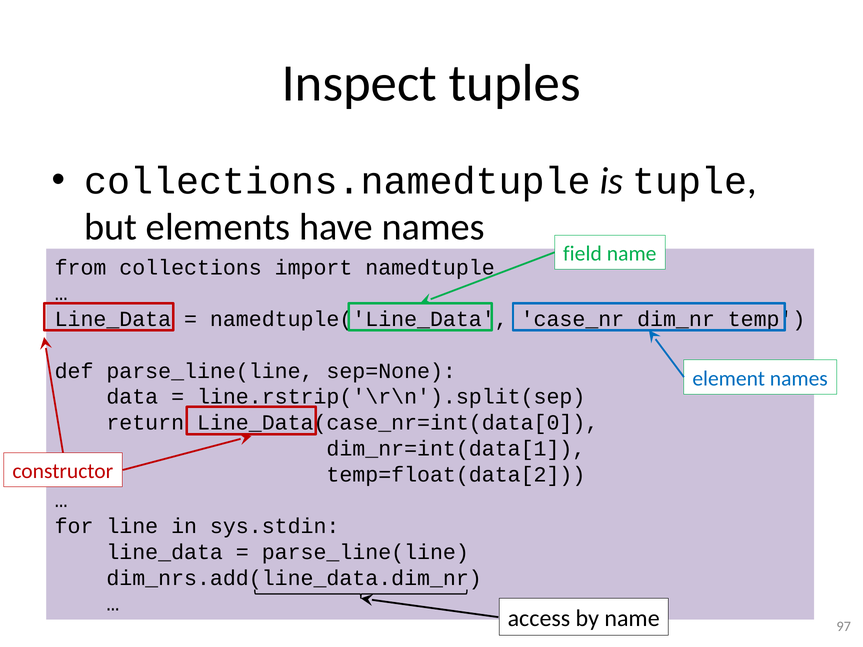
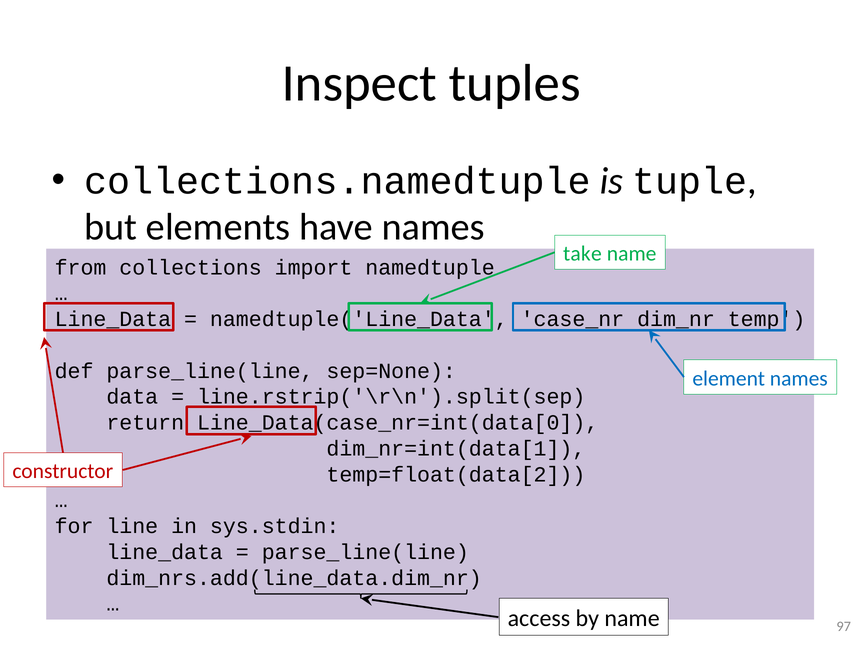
field: field -> take (582, 254)
